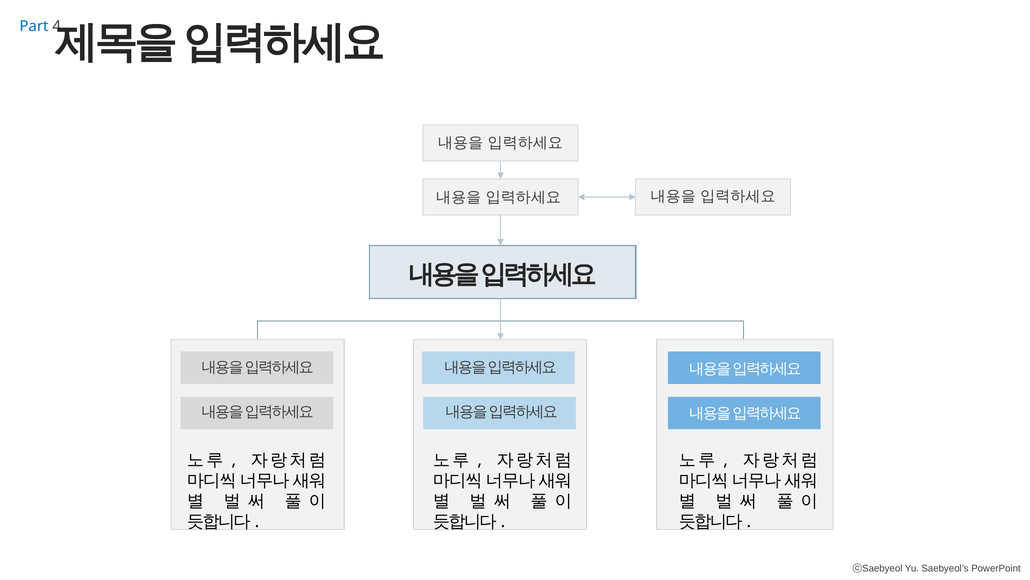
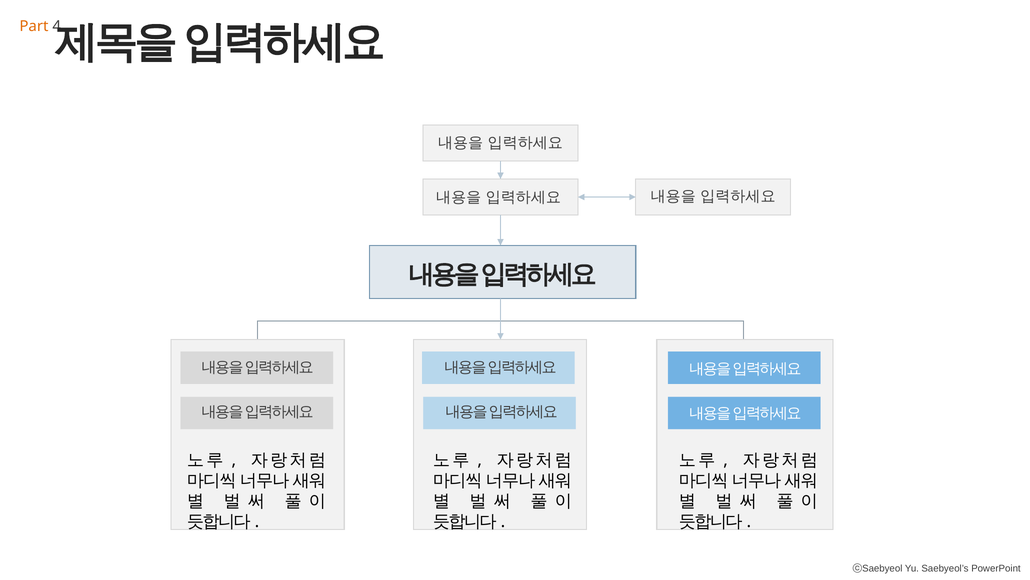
Part colour: blue -> orange (34, 26)
